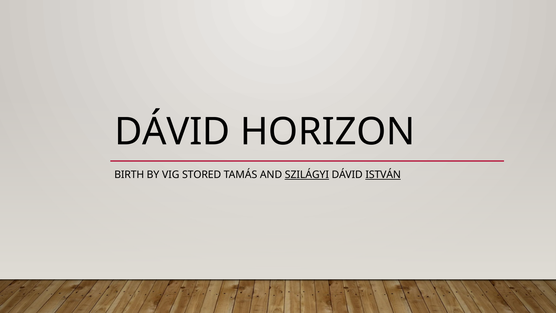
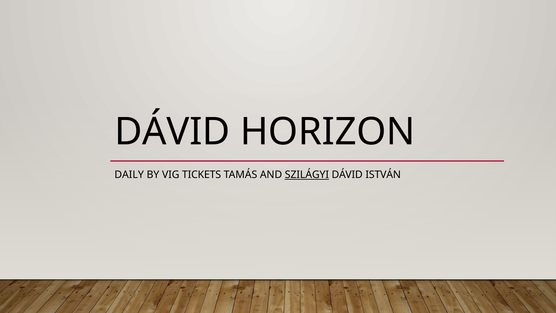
BIRTH: BIRTH -> DAILY (129, 175)
STORED: STORED -> TICKETS (202, 175)
ISTVÁN underline: present -> none (383, 175)
